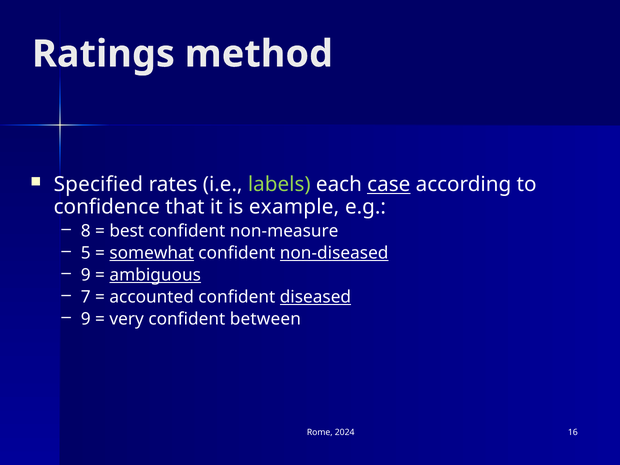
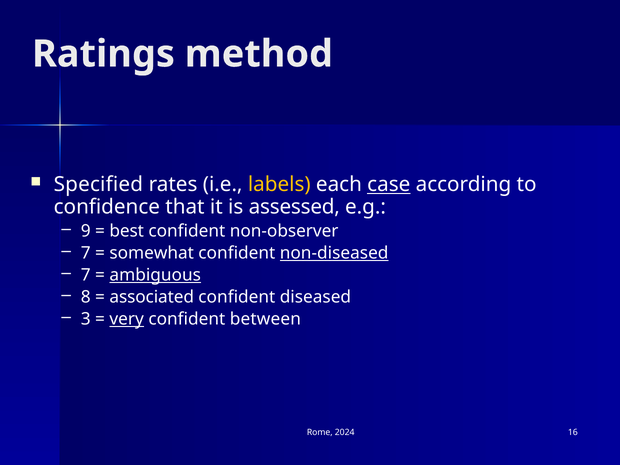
labels colour: light green -> yellow (279, 185)
example: example -> assessed (294, 207)
8: 8 -> 9 (86, 231)
non-measure: non-measure -> non-observer (284, 231)
5: 5 -> 7 (86, 253)
somewhat underline: present -> none (152, 253)
9: 9 -> 7 (86, 275)
7: 7 -> 8 (86, 297)
accounted: accounted -> associated (152, 297)
diseased underline: present -> none (315, 297)
9: 9 -> 3 (86, 319)
very underline: none -> present (127, 319)
